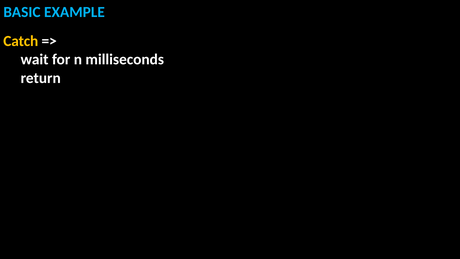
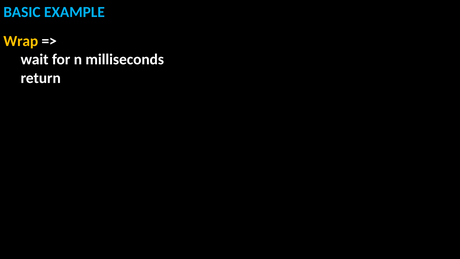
Catch: Catch -> Wrap (21, 41)
